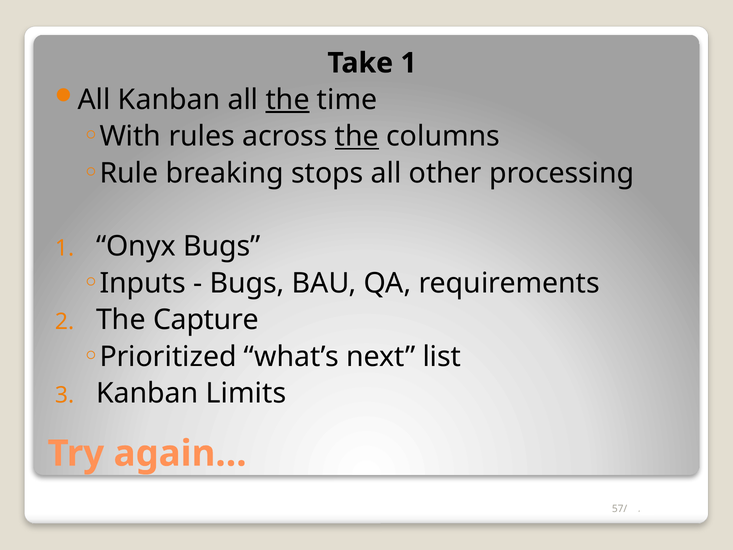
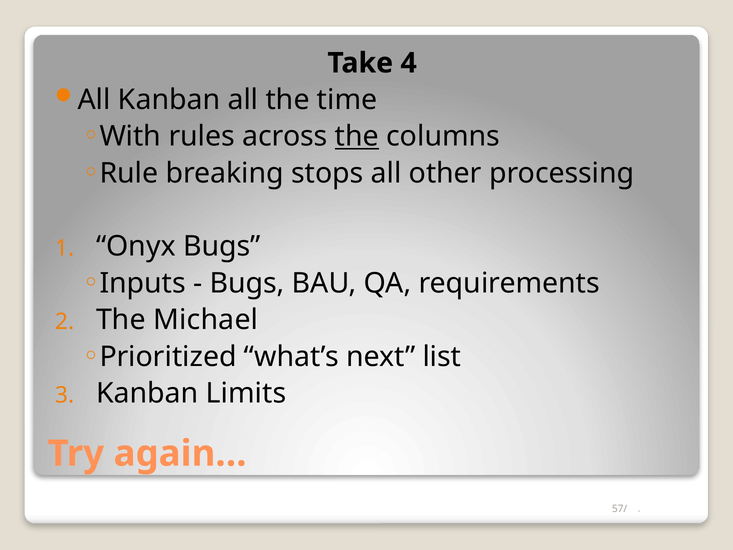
Take 1: 1 -> 4 (409, 63)
the underline: present -> none (288, 100)
Capture: Capture -> Michael (206, 320)
